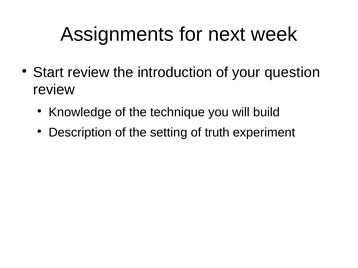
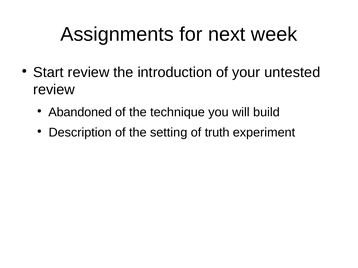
question: question -> untested (292, 72)
Knowledge: Knowledge -> Abandoned (80, 112)
